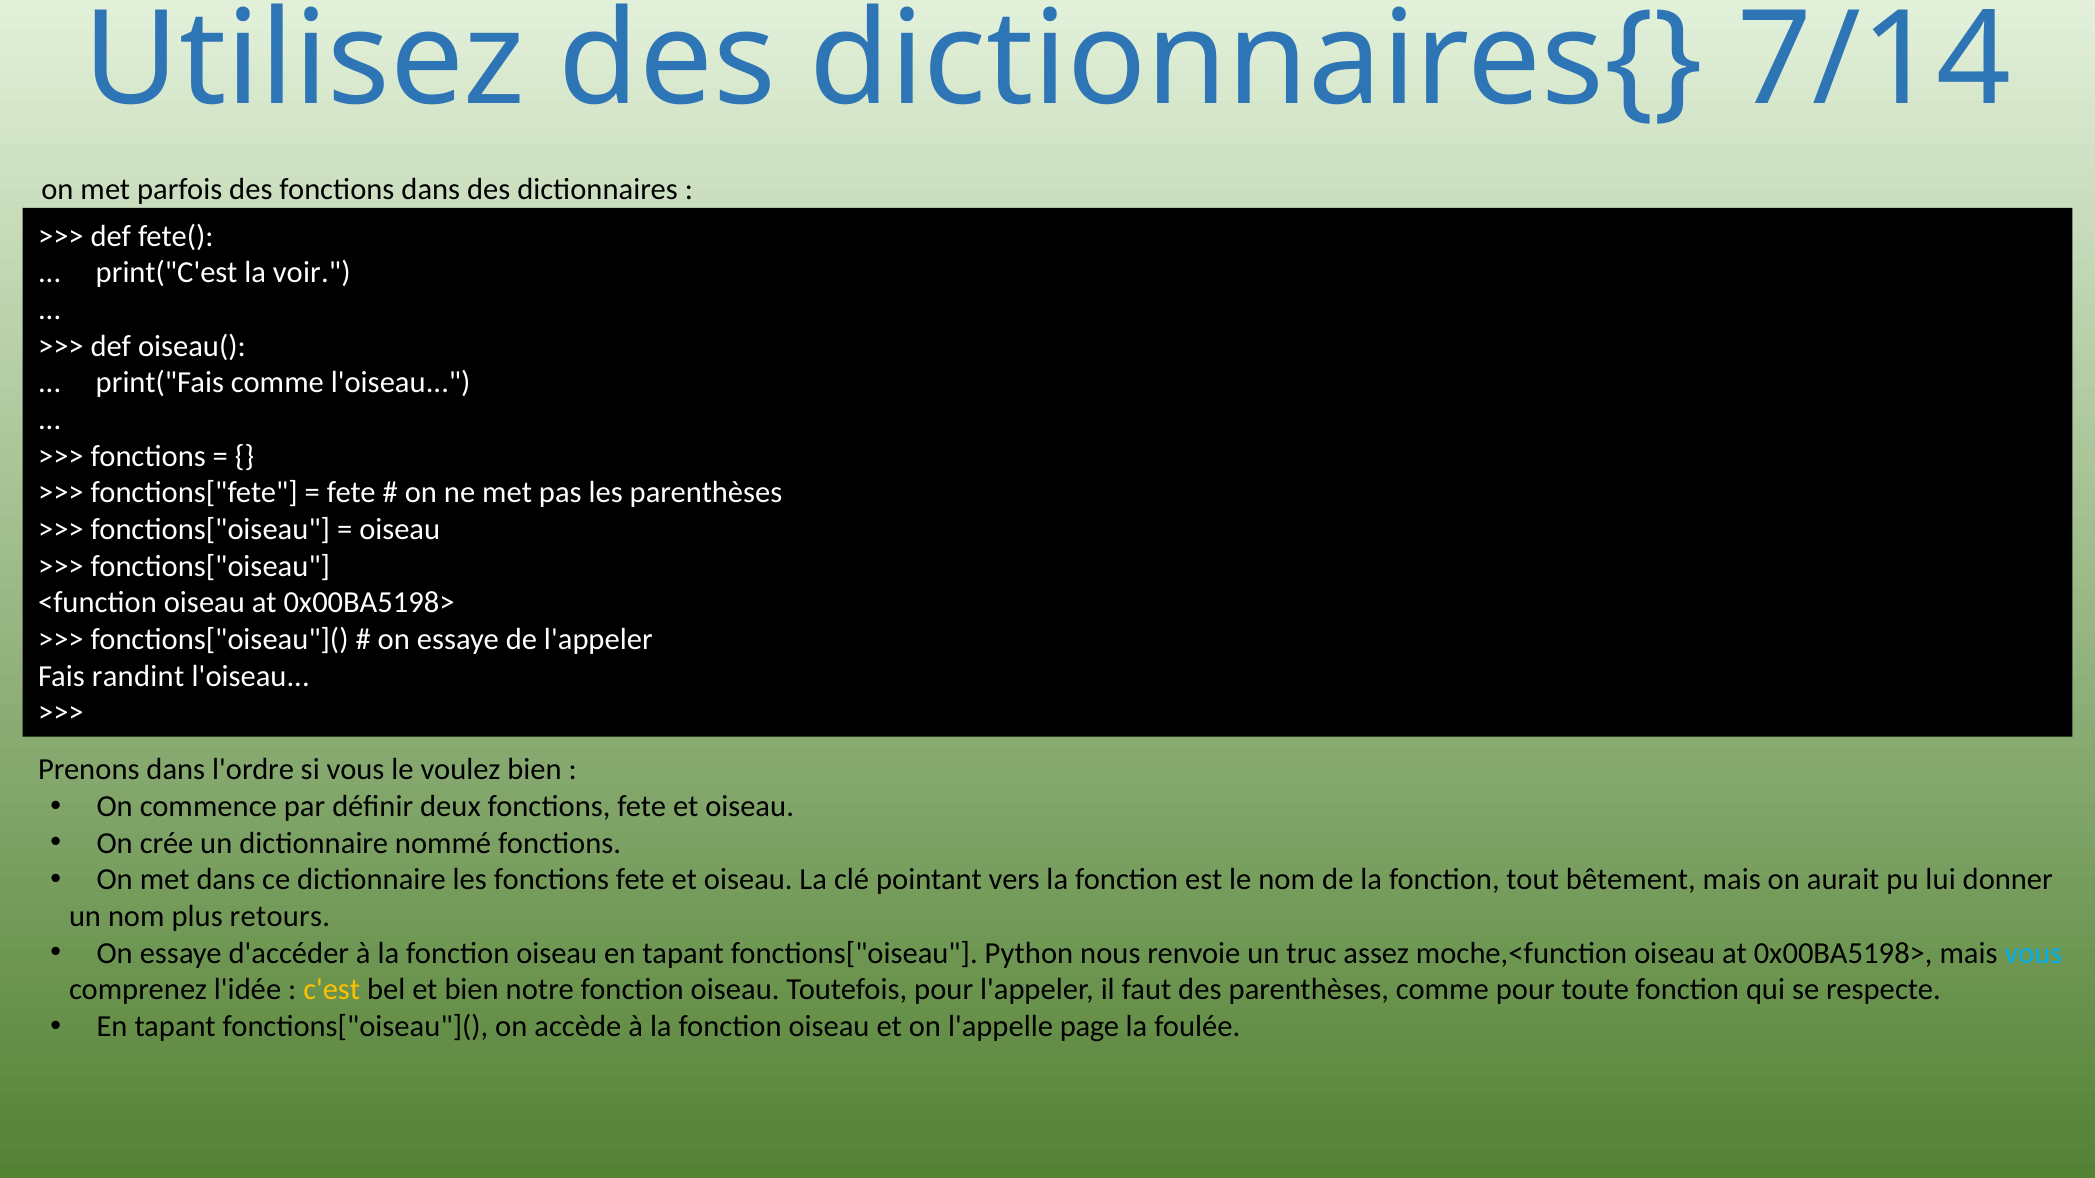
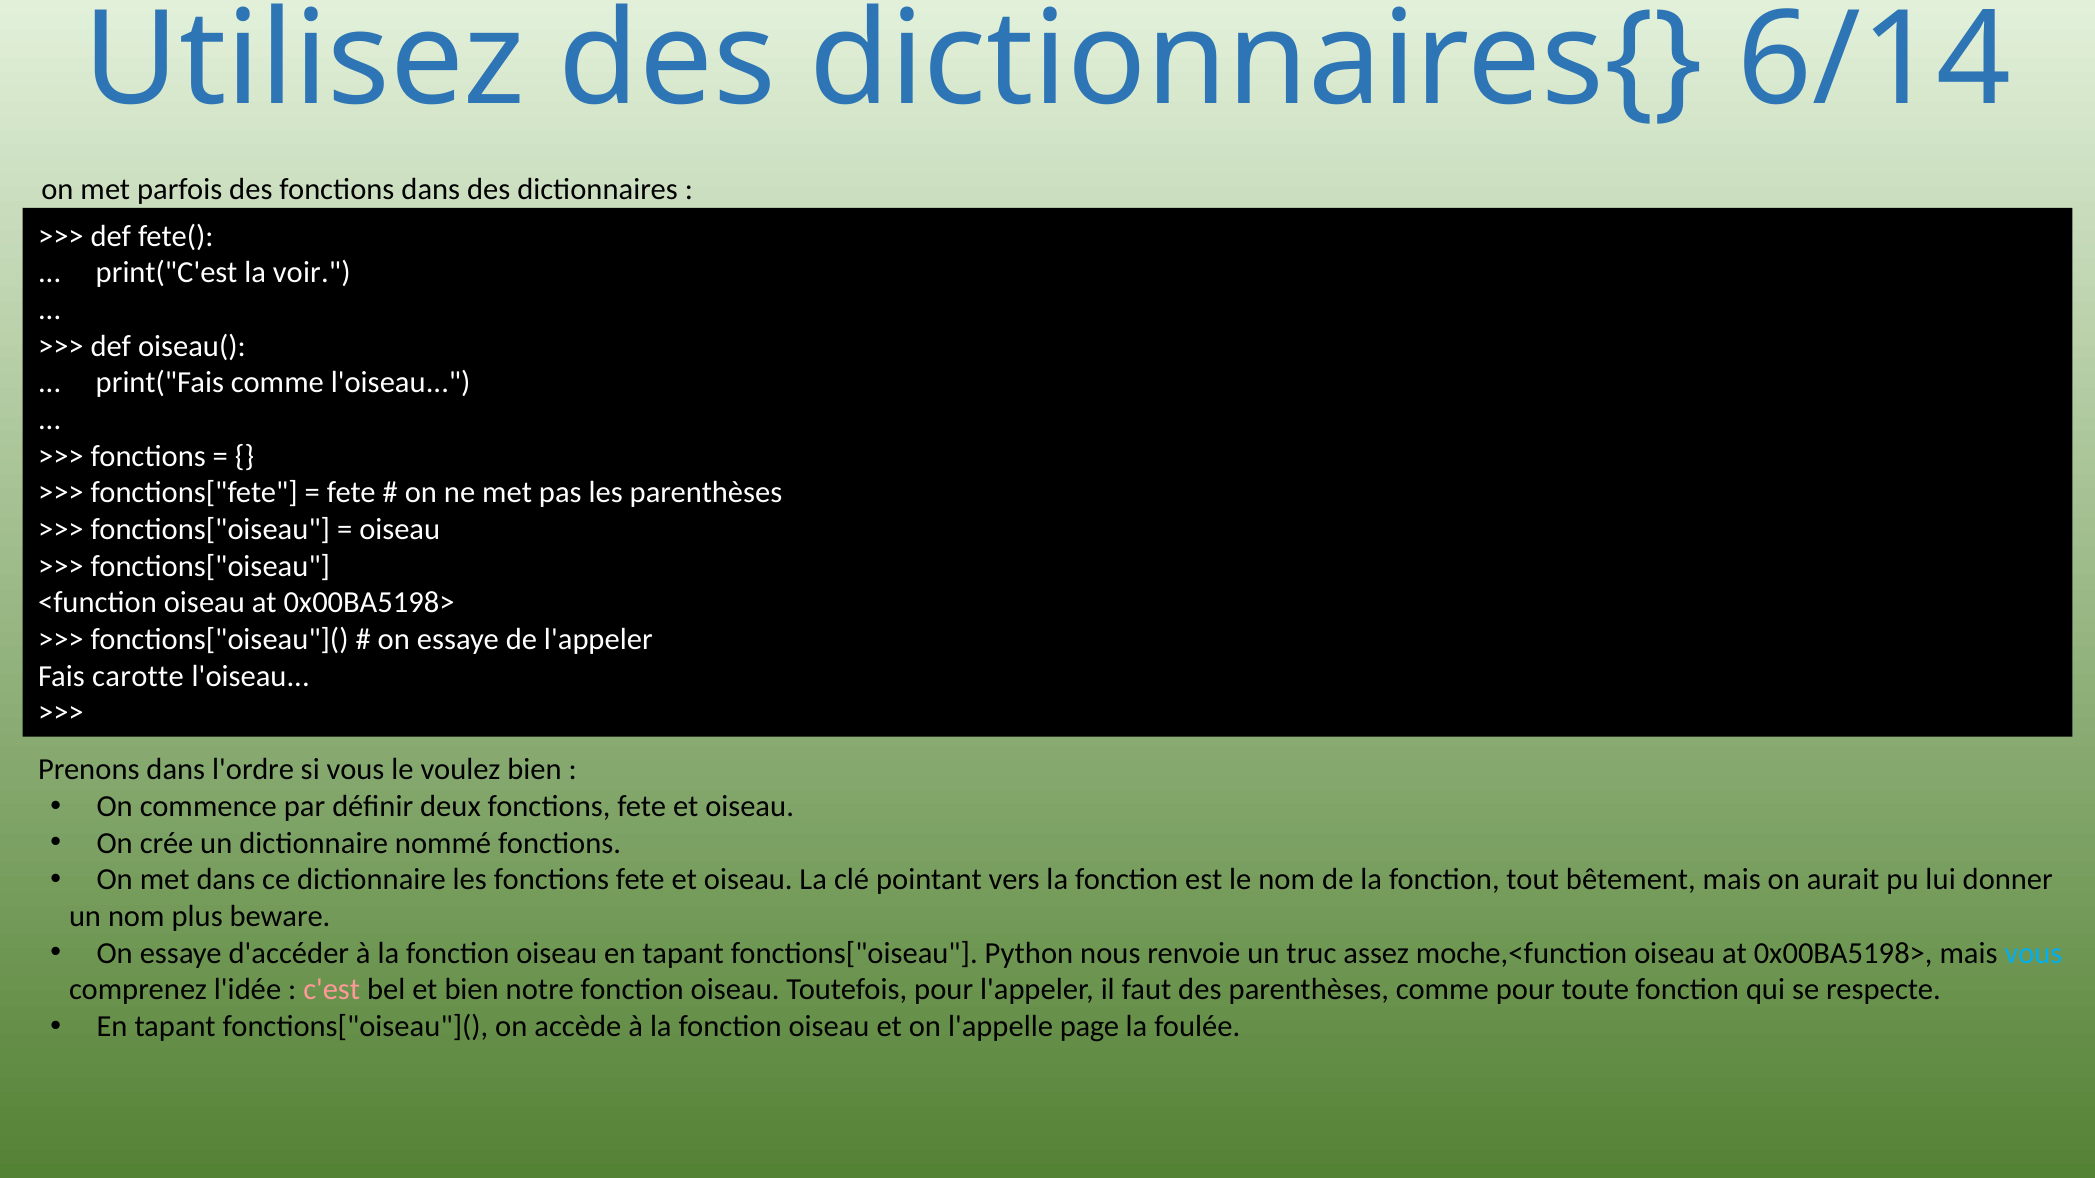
7/14: 7/14 -> 6/14 (1874, 60)
randint: randint -> carotte (138, 676)
retours: retours -> beware (280, 917)
c'est colour: yellow -> pink (332, 990)
